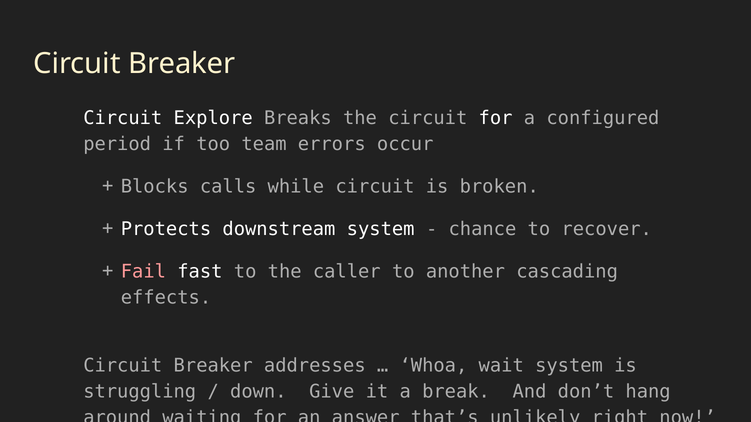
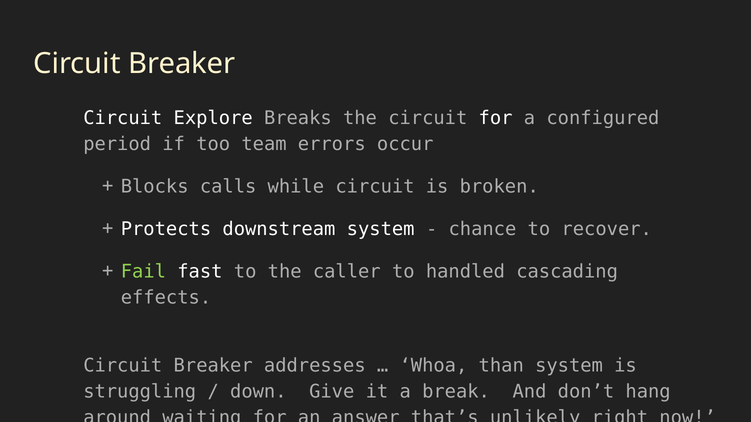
Fail colour: pink -> light green (143, 272)
another: another -> handled (465, 272)
wait: wait -> than (501, 366)
